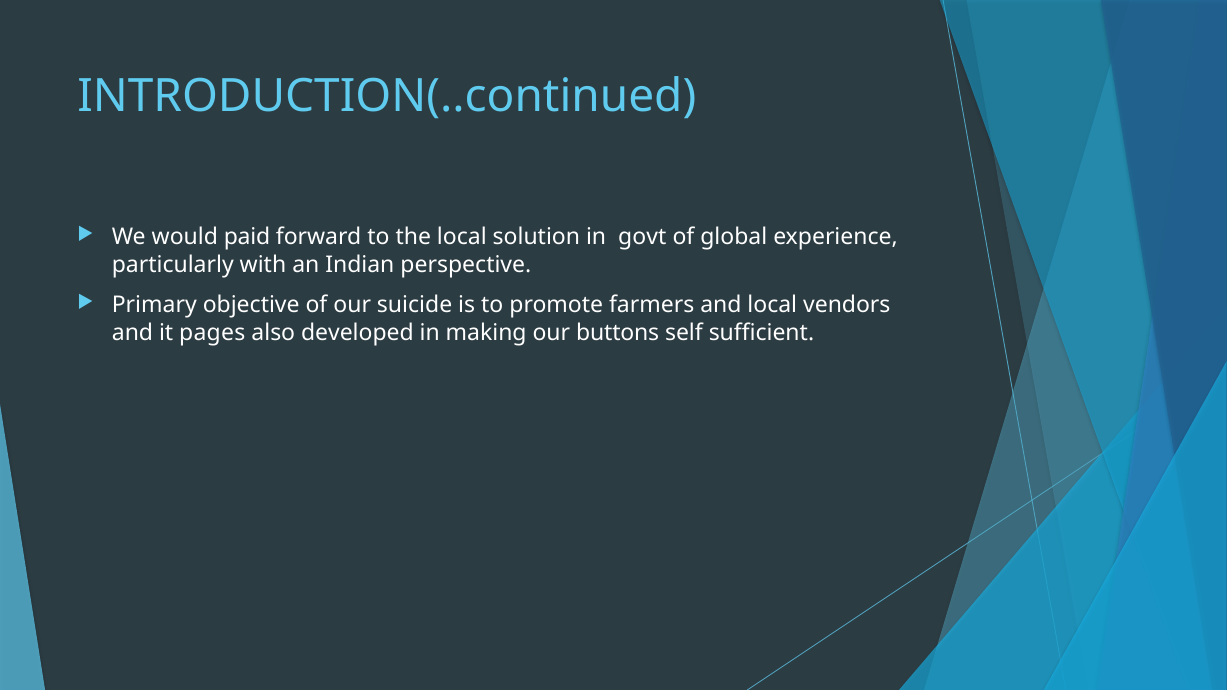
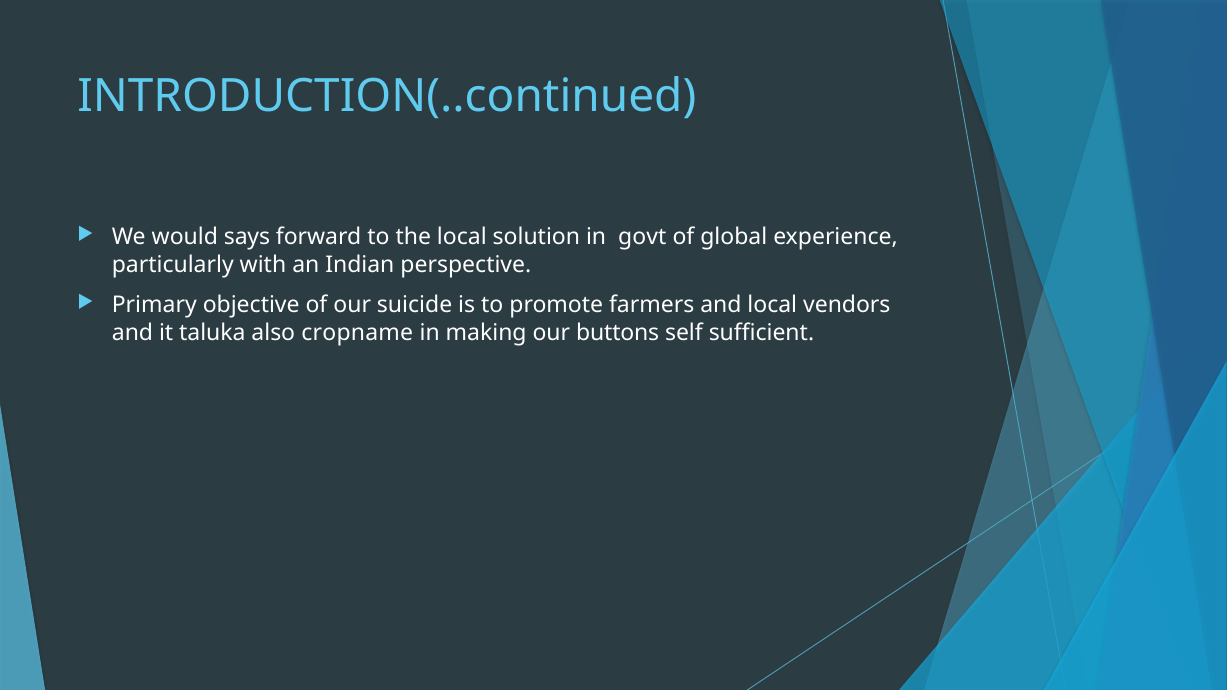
paid: paid -> says (247, 237)
pages: pages -> taluka (212, 333)
developed: developed -> cropname (357, 333)
